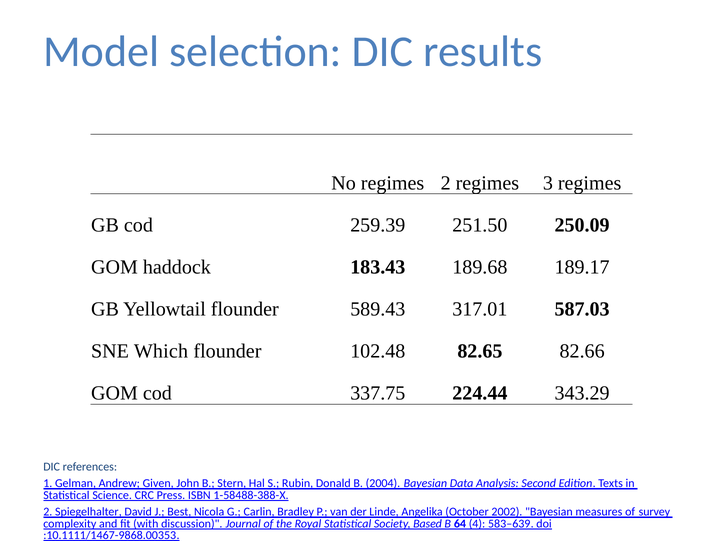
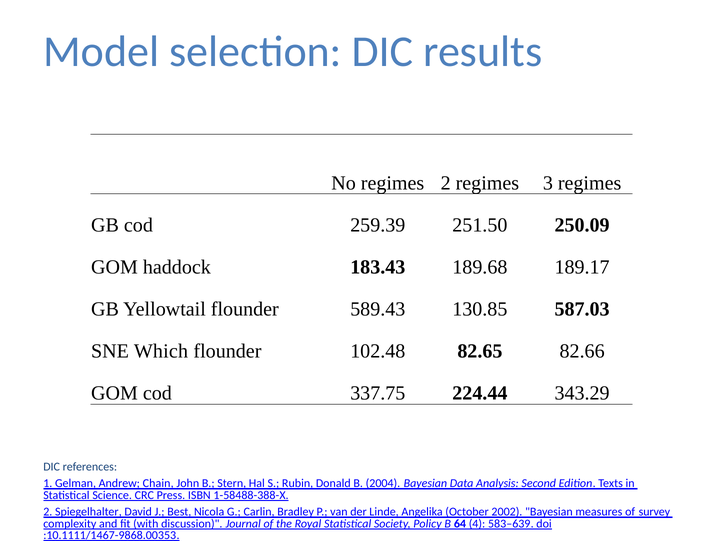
317.01: 317.01 -> 130.85 (480, 309)
Given: Given -> Chain (158, 483)
Based: Based -> Policy (427, 523)
